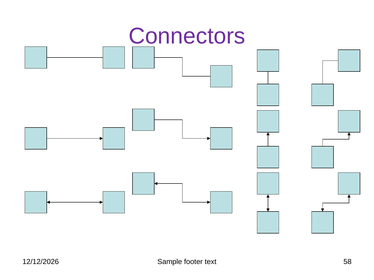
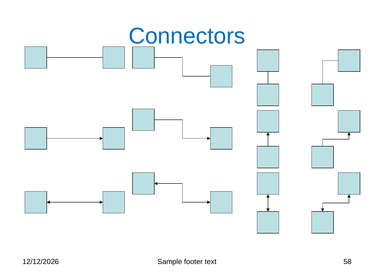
Connectors colour: purple -> blue (187, 36)
